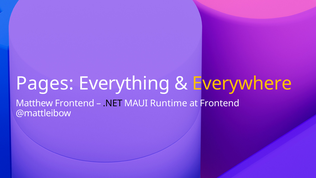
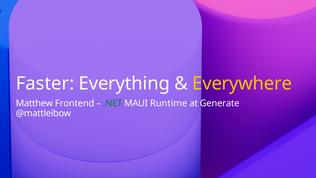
Pages: Pages -> Faster (45, 83)
.NET colour: black -> green (113, 103)
at Frontend: Frontend -> Generate (220, 103)
